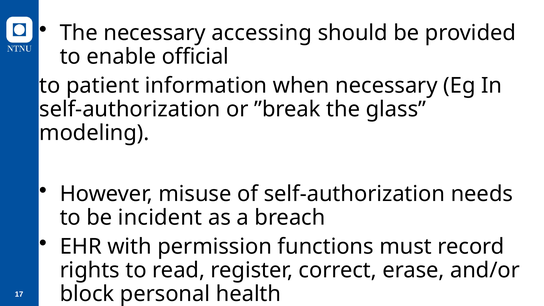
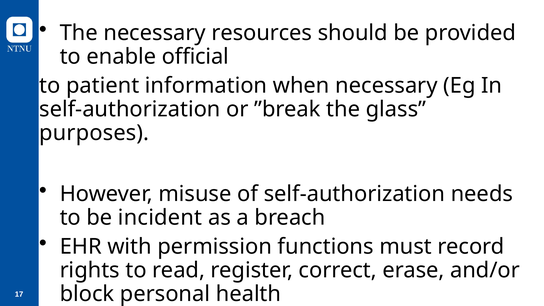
accessing: accessing -> resources (262, 33)
modeling: modeling -> purposes (94, 133)
